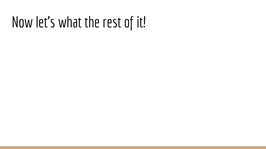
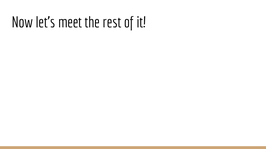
what: what -> meet (70, 22)
